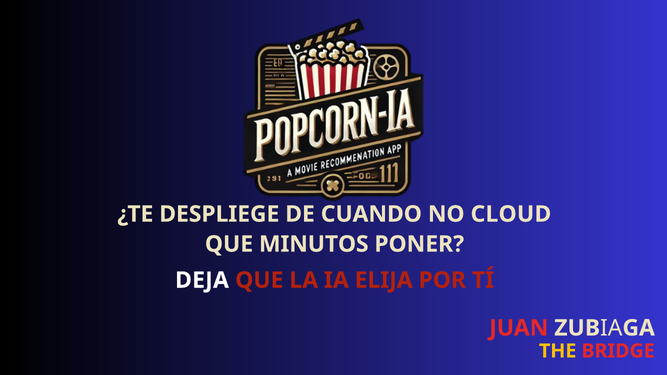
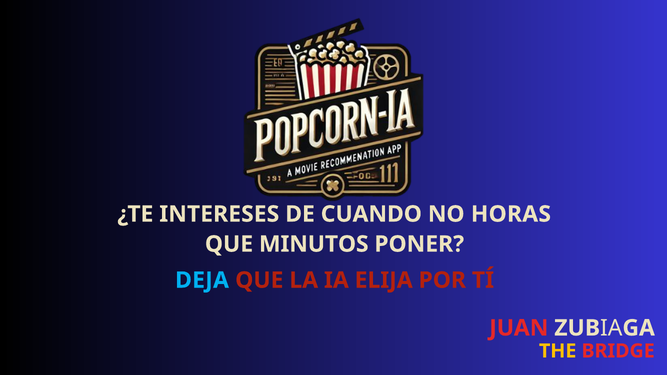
DESPLIEGE: DESPLIEGE -> INTERESES (219, 214)
CLOUD: CLOUD -> HORAS (511, 214)
DEJA colour: white -> light blue (202, 280)
